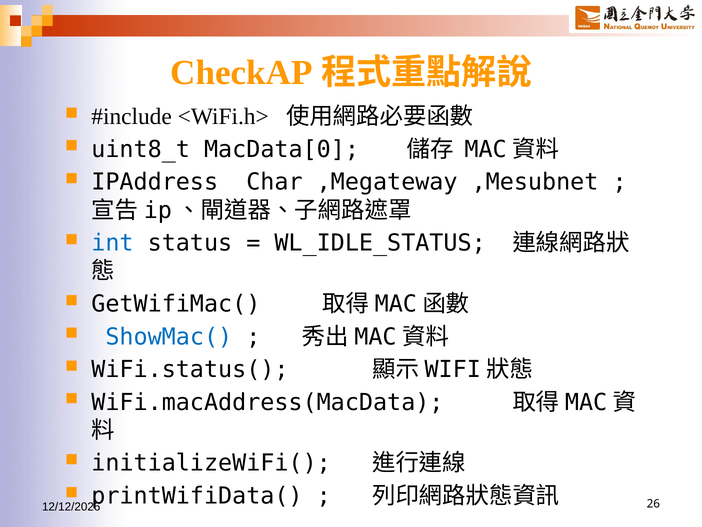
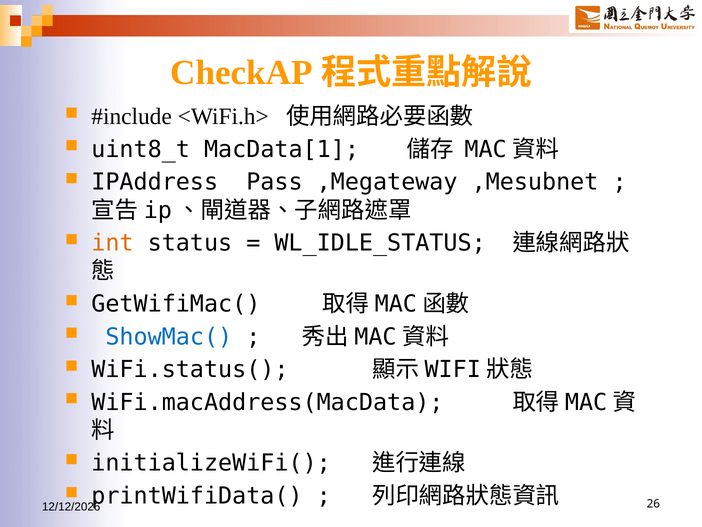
MacData[0: MacData[0 -> MacData[1 (282, 149)
Char: Char -> Pass (274, 182)
int colour: blue -> orange (112, 243)
